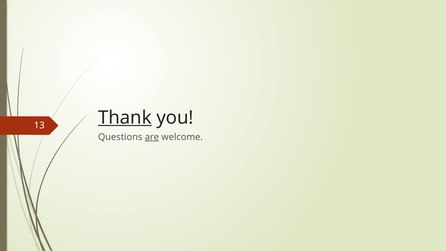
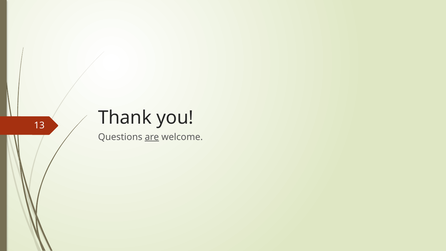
Thank underline: present -> none (125, 118)
